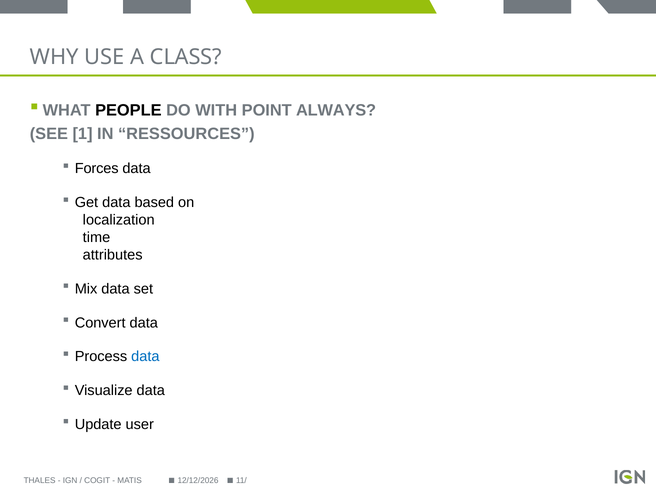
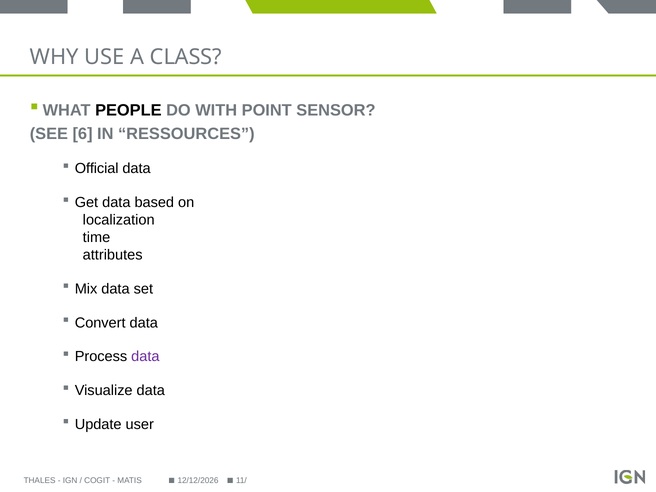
ALWAYS: ALWAYS -> SENSOR (336, 110)
1: 1 -> 6 (83, 134)
Forces: Forces -> Official (97, 169)
data colour: blue -> purple (145, 357)
